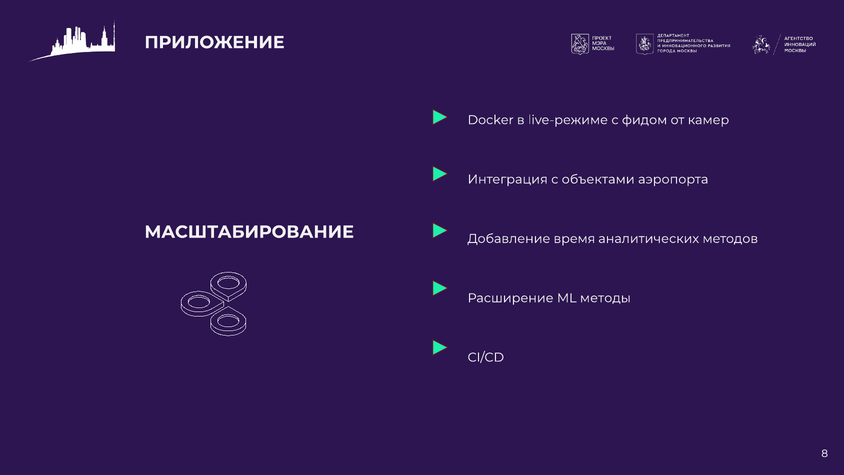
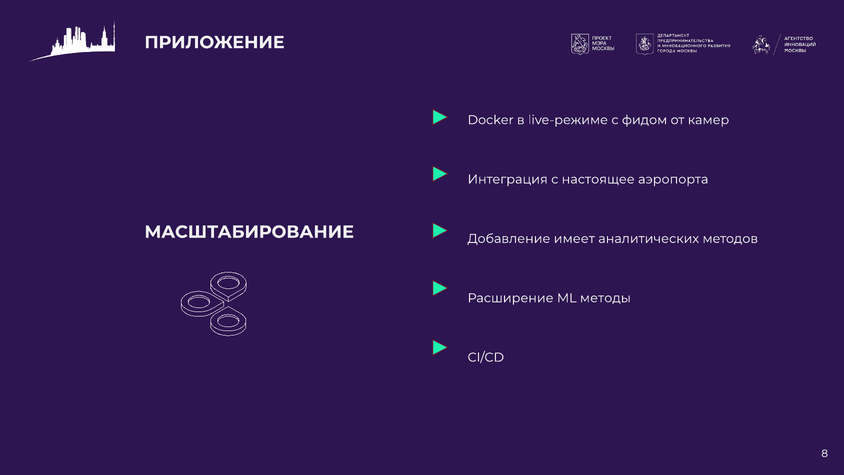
объектами: объектами -> настоящее (598, 179)
время: время -> имеет (574, 239)
